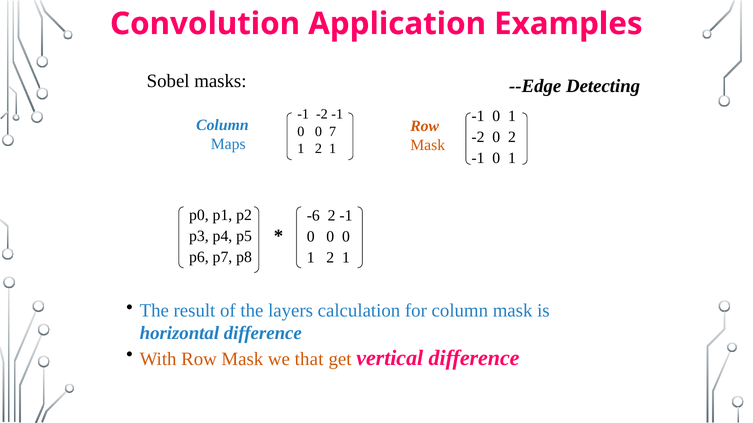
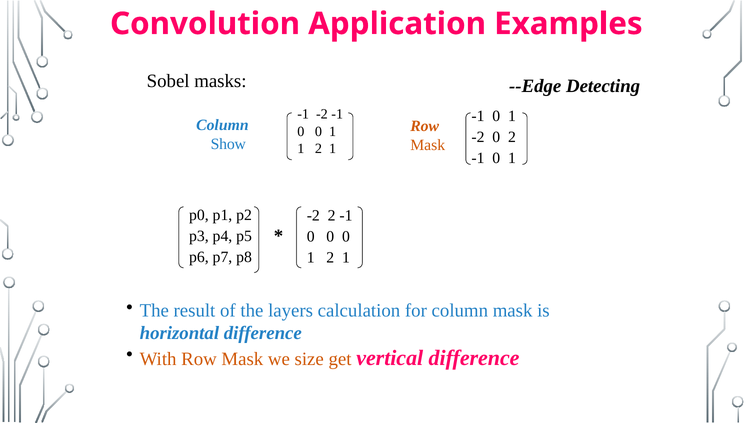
7: 7 -> 1 (333, 132)
Maps: Maps -> Show (228, 144)
-6: -6 -> -2 (313, 216)
that: that -> size (309, 359)
